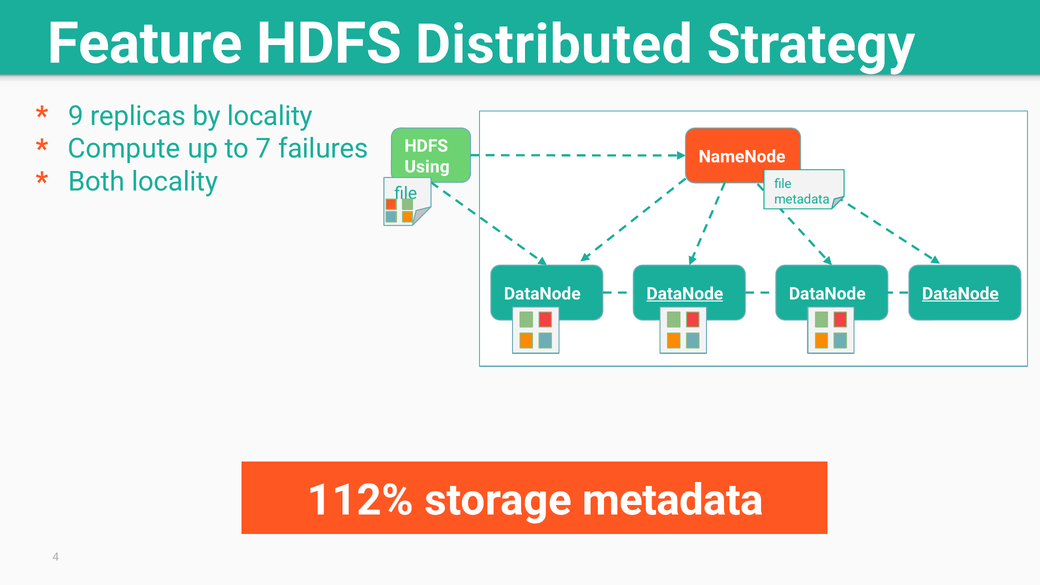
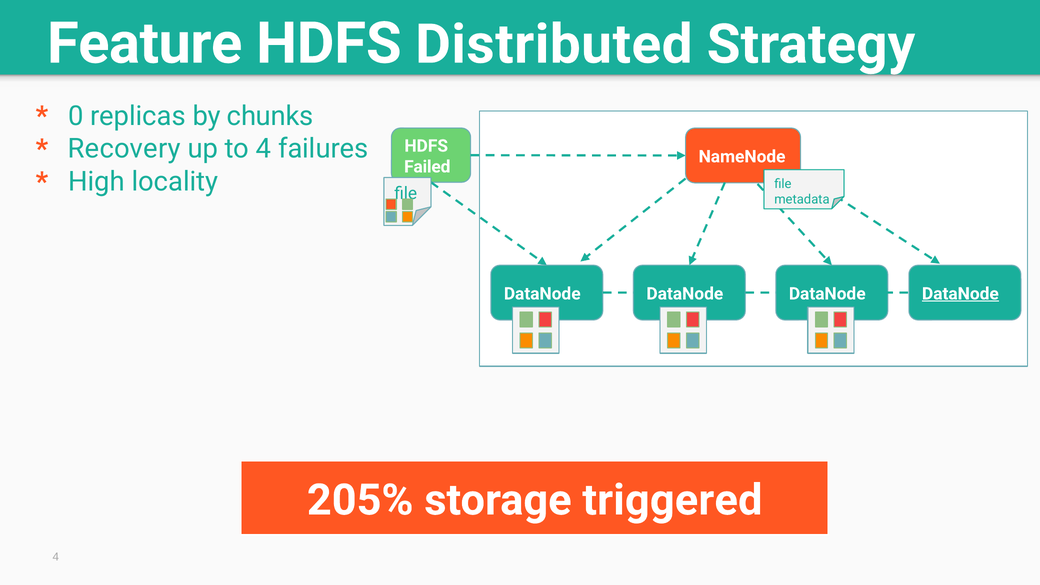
9: 9 -> 0 (76, 116)
by locality: locality -> chunks (270, 116)
Compute: Compute -> Recovery (124, 149)
to 7: 7 -> 4 (264, 149)
Using: Using -> Failed (427, 167)
Both: Both -> High (97, 182)
DataNode underline: present -> none (685, 294)
112%: 112% -> 205% (360, 500)
storage metadata: metadata -> triggered (672, 500)
